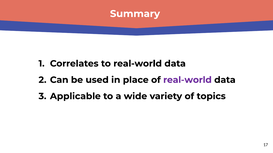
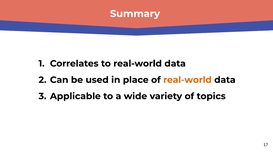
real-world colour: purple -> orange (187, 80)
